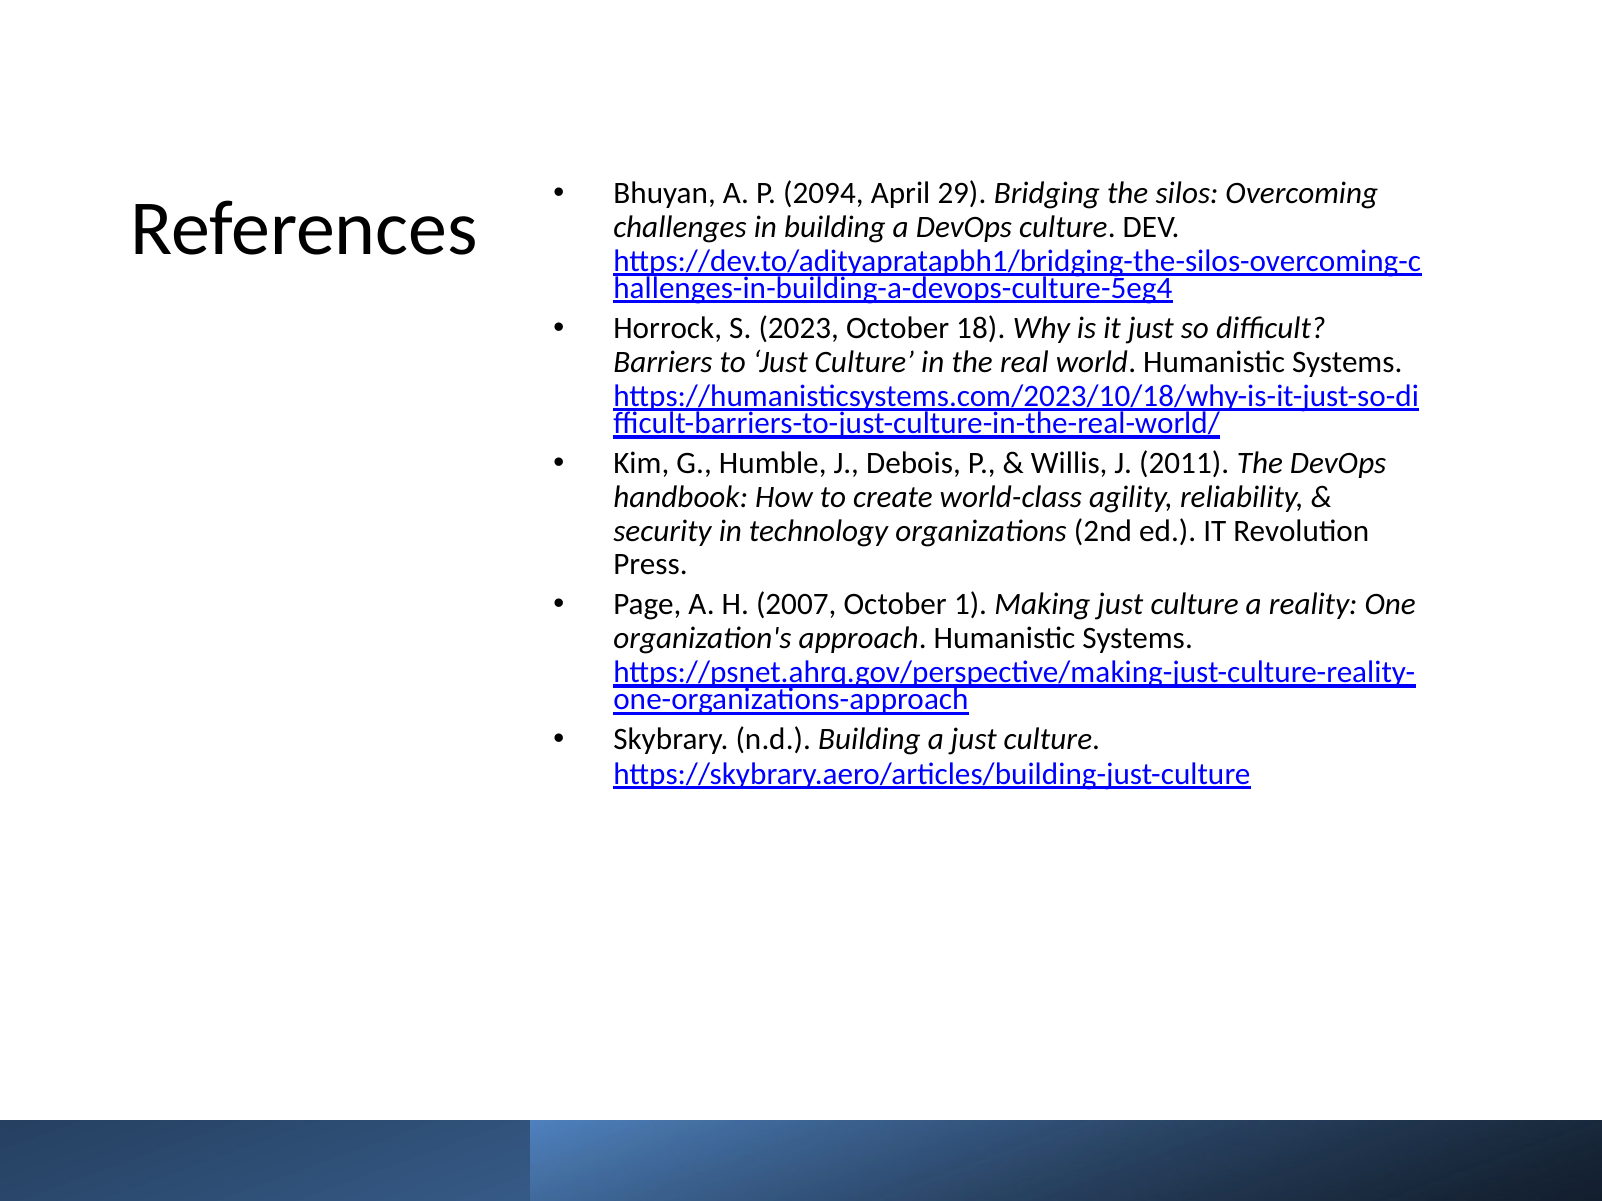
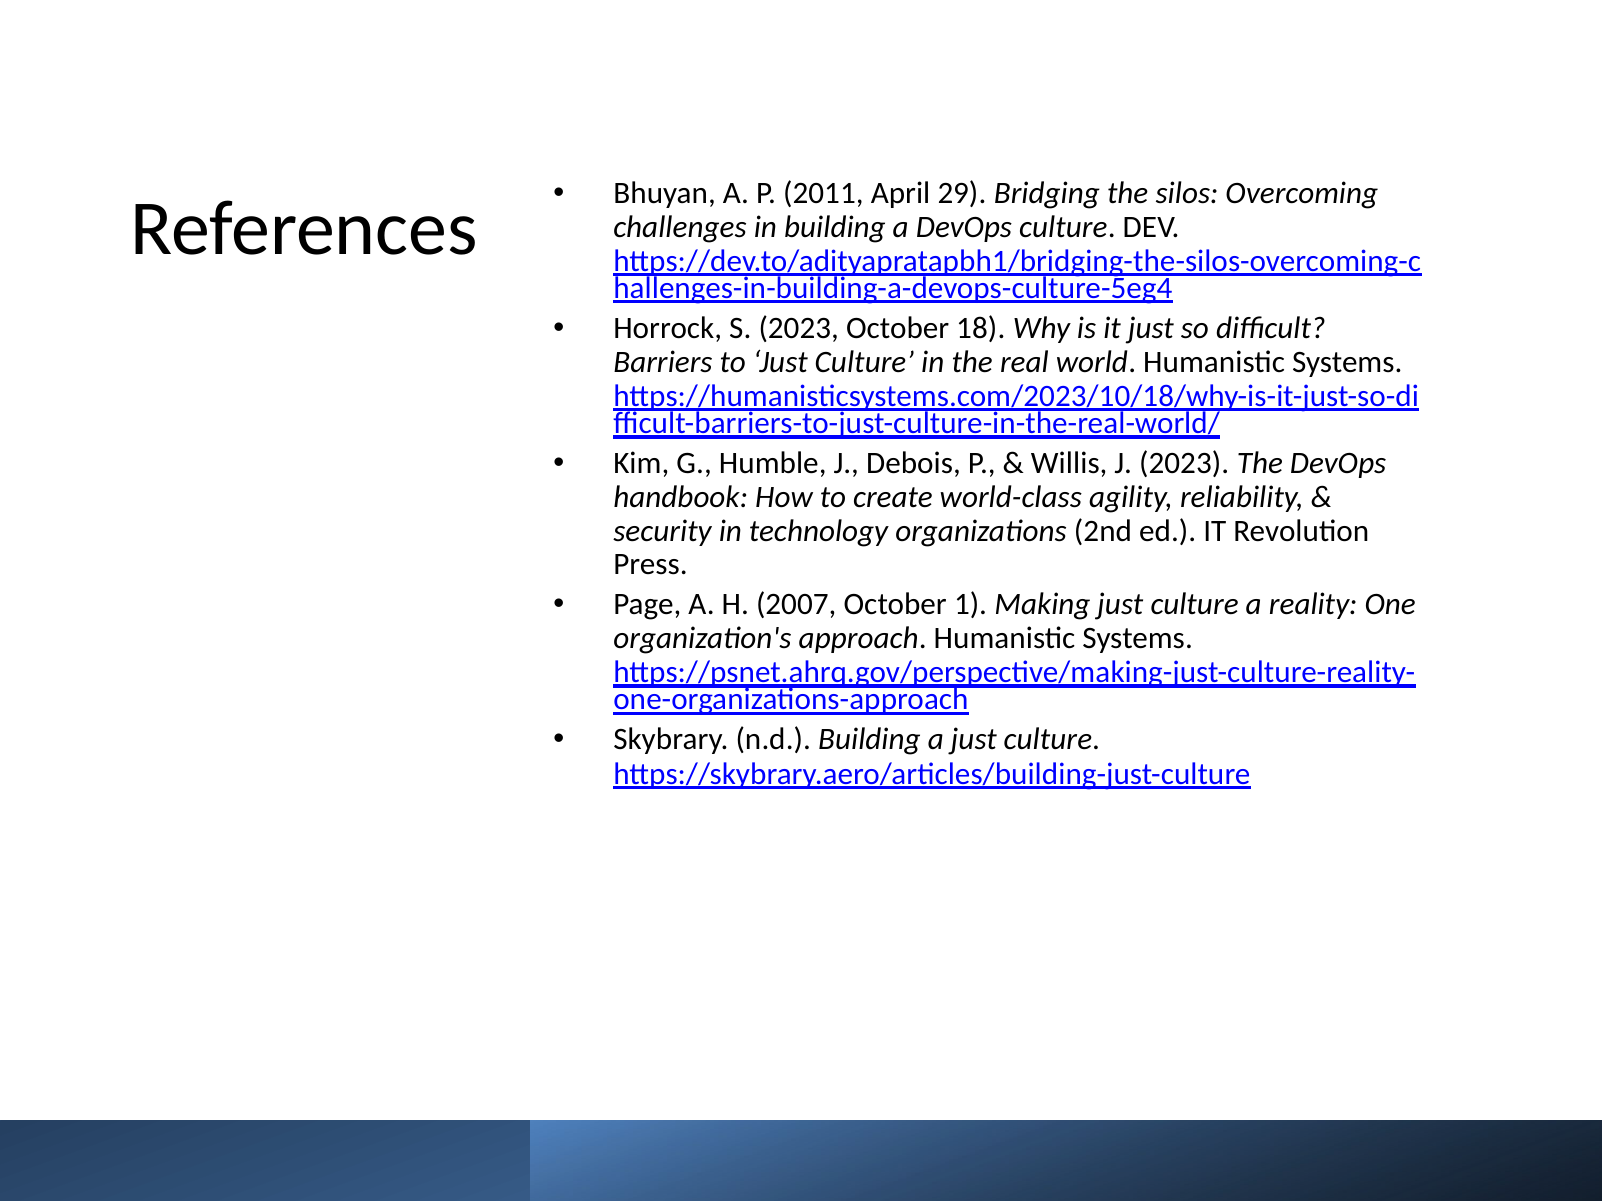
2094: 2094 -> 2011 (823, 193)
J 2011: 2011 -> 2023 (1184, 464)
